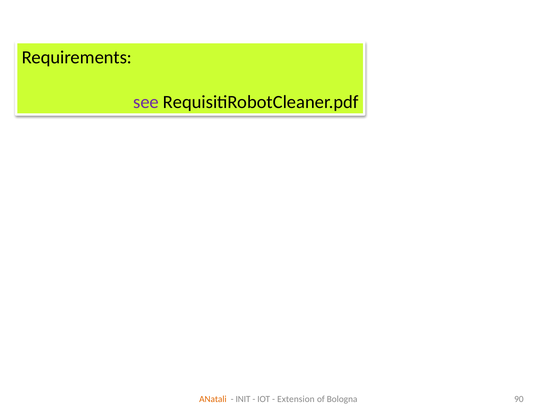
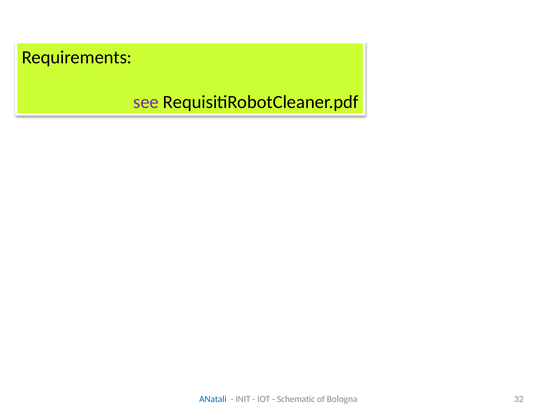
ANatali colour: orange -> blue (213, 399)
Extension: Extension -> Schematic (296, 399)
90: 90 -> 32 (519, 399)
